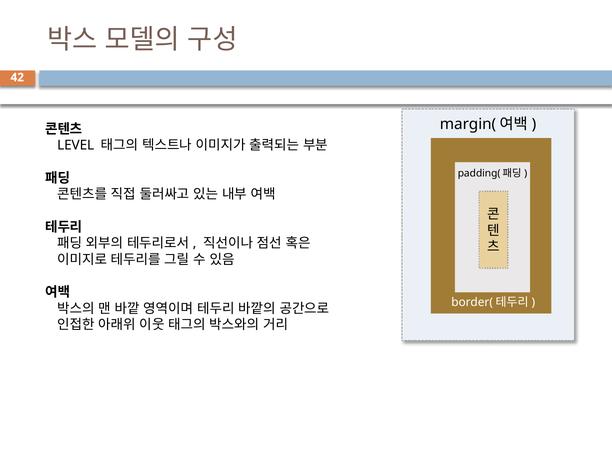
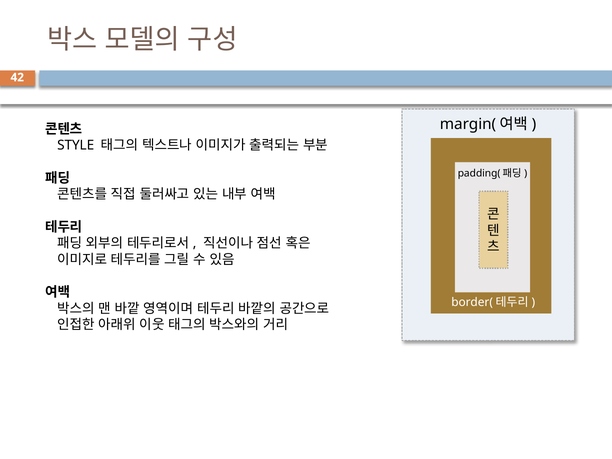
LEVEL: LEVEL -> STYLE (76, 146)
